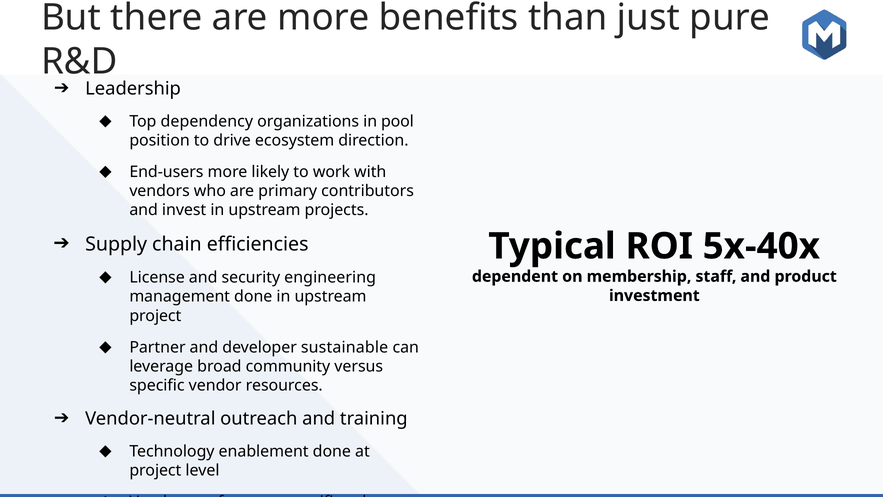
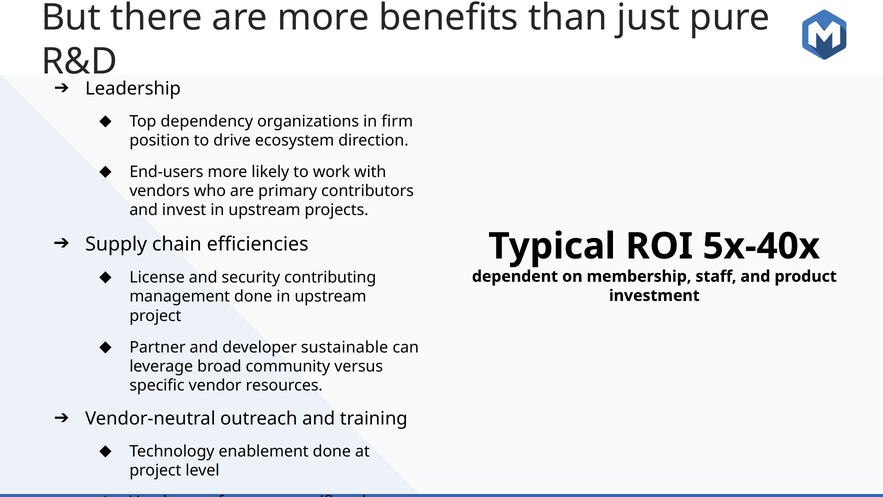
pool: pool -> firm (397, 121)
engineering: engineering -> contributing (330, 277)
